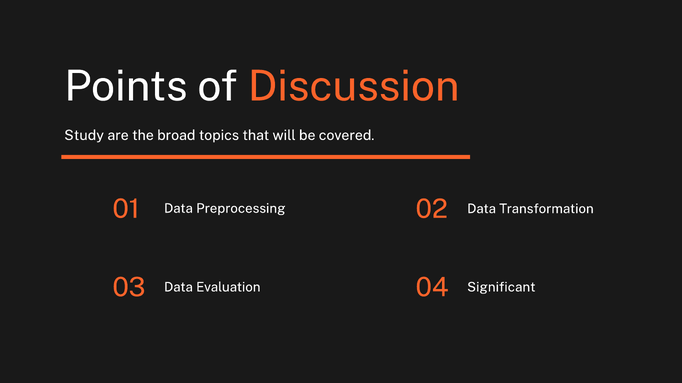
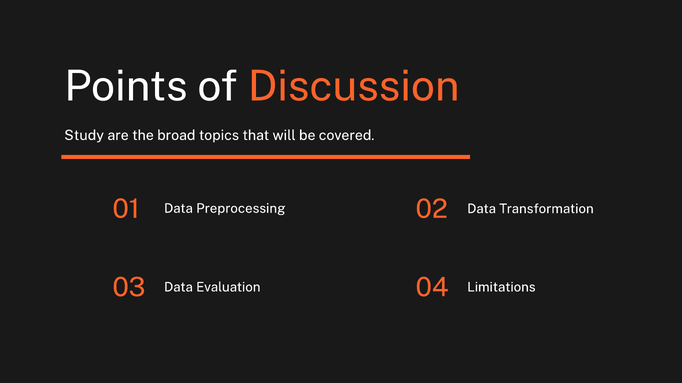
Significant: Significant -> Limitations (501, 288)
